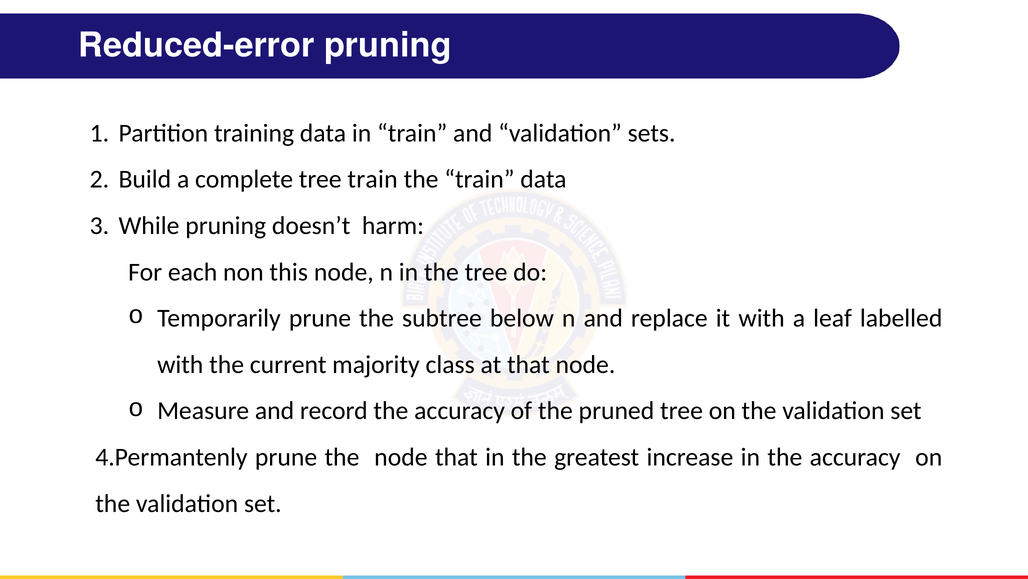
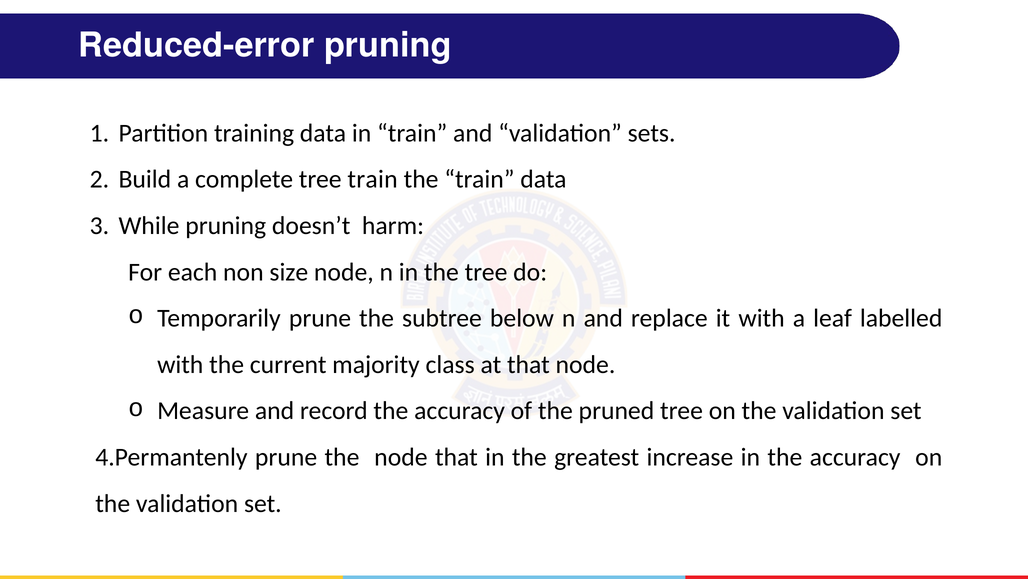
this: this -> size (289, 272)
